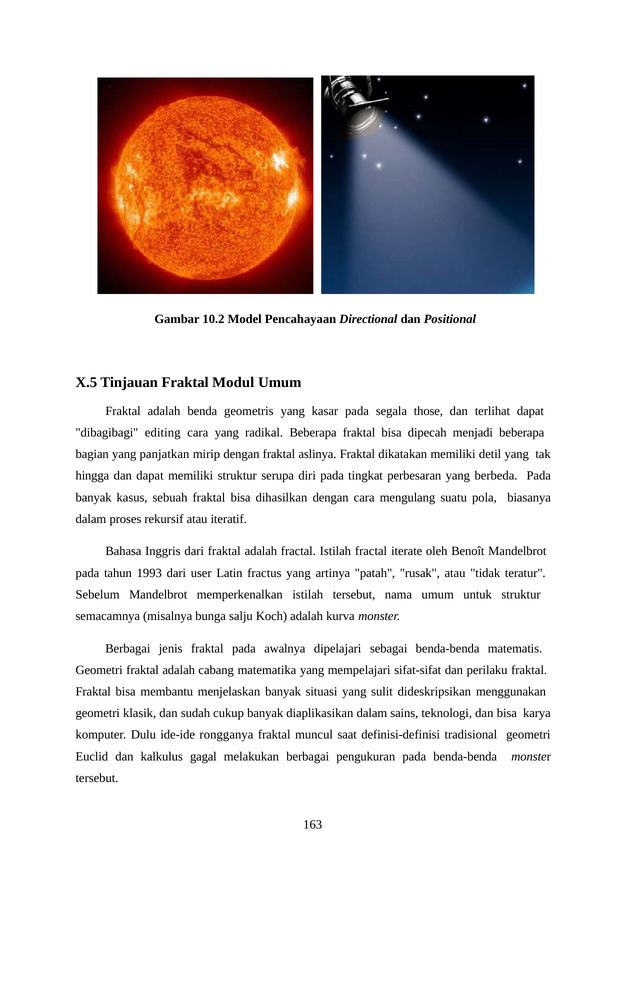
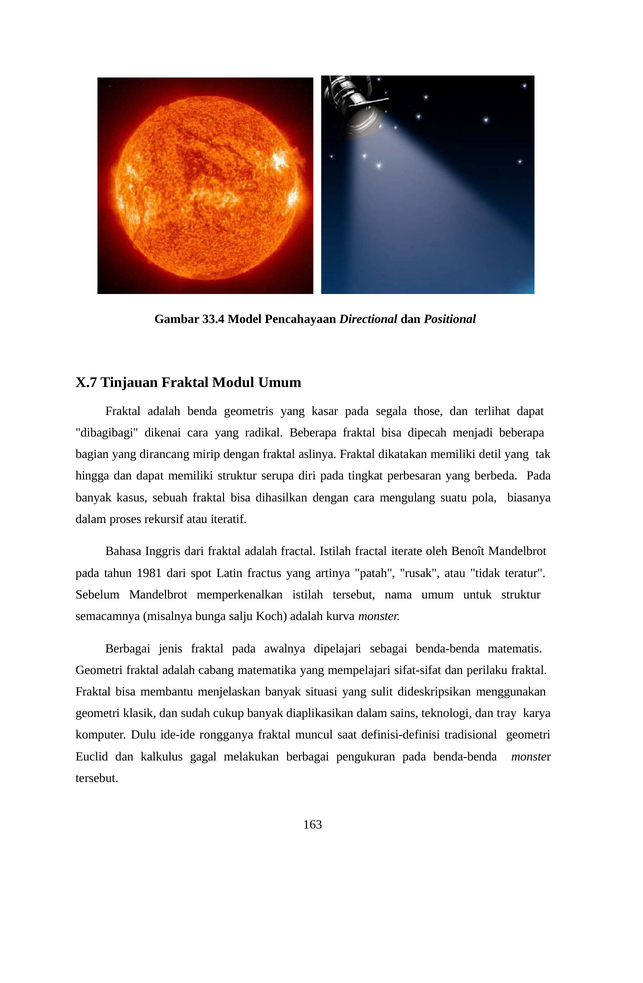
10.2: 10.2 -> 33.4 (214, 319)
X.5: X.5 -> X.7 (86, 383)
editing: editing -> dikenai (163, 433)
panjatkan: panjatkan -> dirancang (165, 454)
1993: 1993 -> 1981 (149, 573)
user: user -> spot (201, 573)
dan bisa: bisa -> tray (507, 714)
